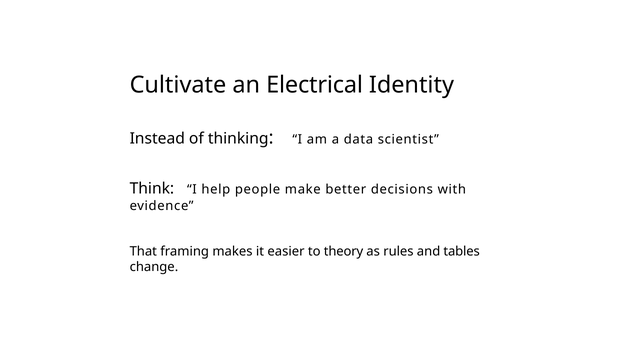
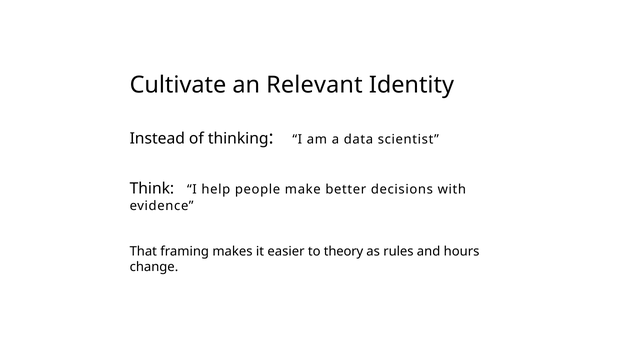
Electrical: Electrical -> Relevant (314, 85)
tables: tables -> hours (462, 252)
